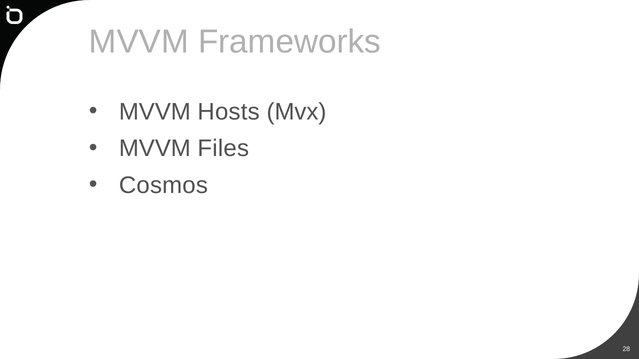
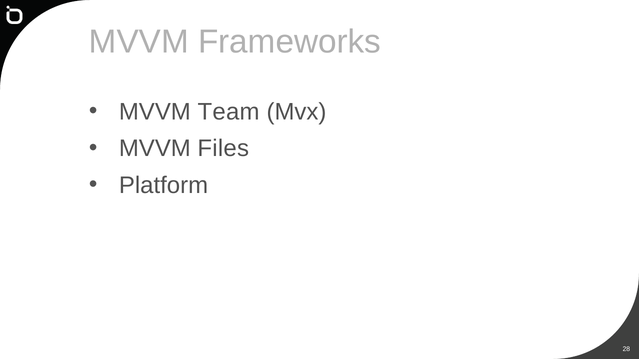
Hosts: Hosts -> Team (229, 112)
Cosmos: Cosmos -> Platform (164, 185)
